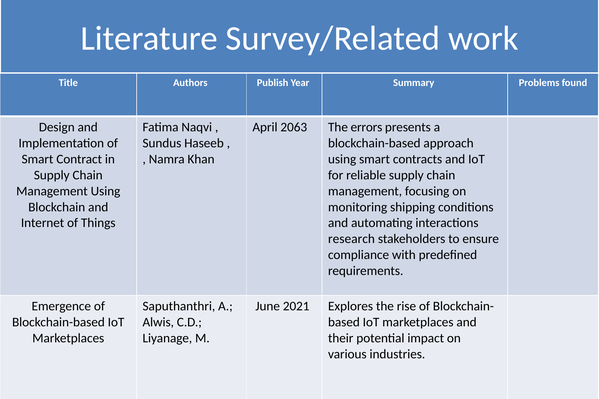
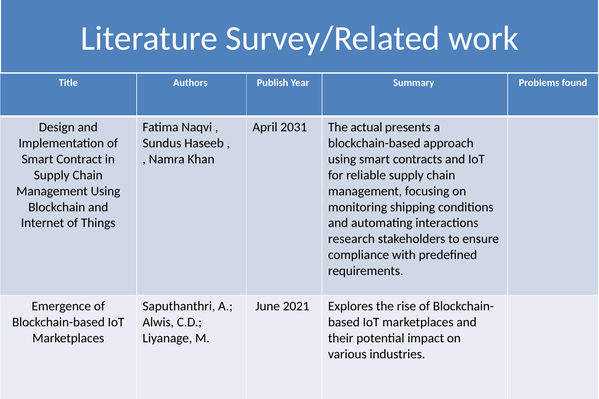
2063: 2063 -> 2031 (294, 127)
errors: errors -> actual (366, 127)
